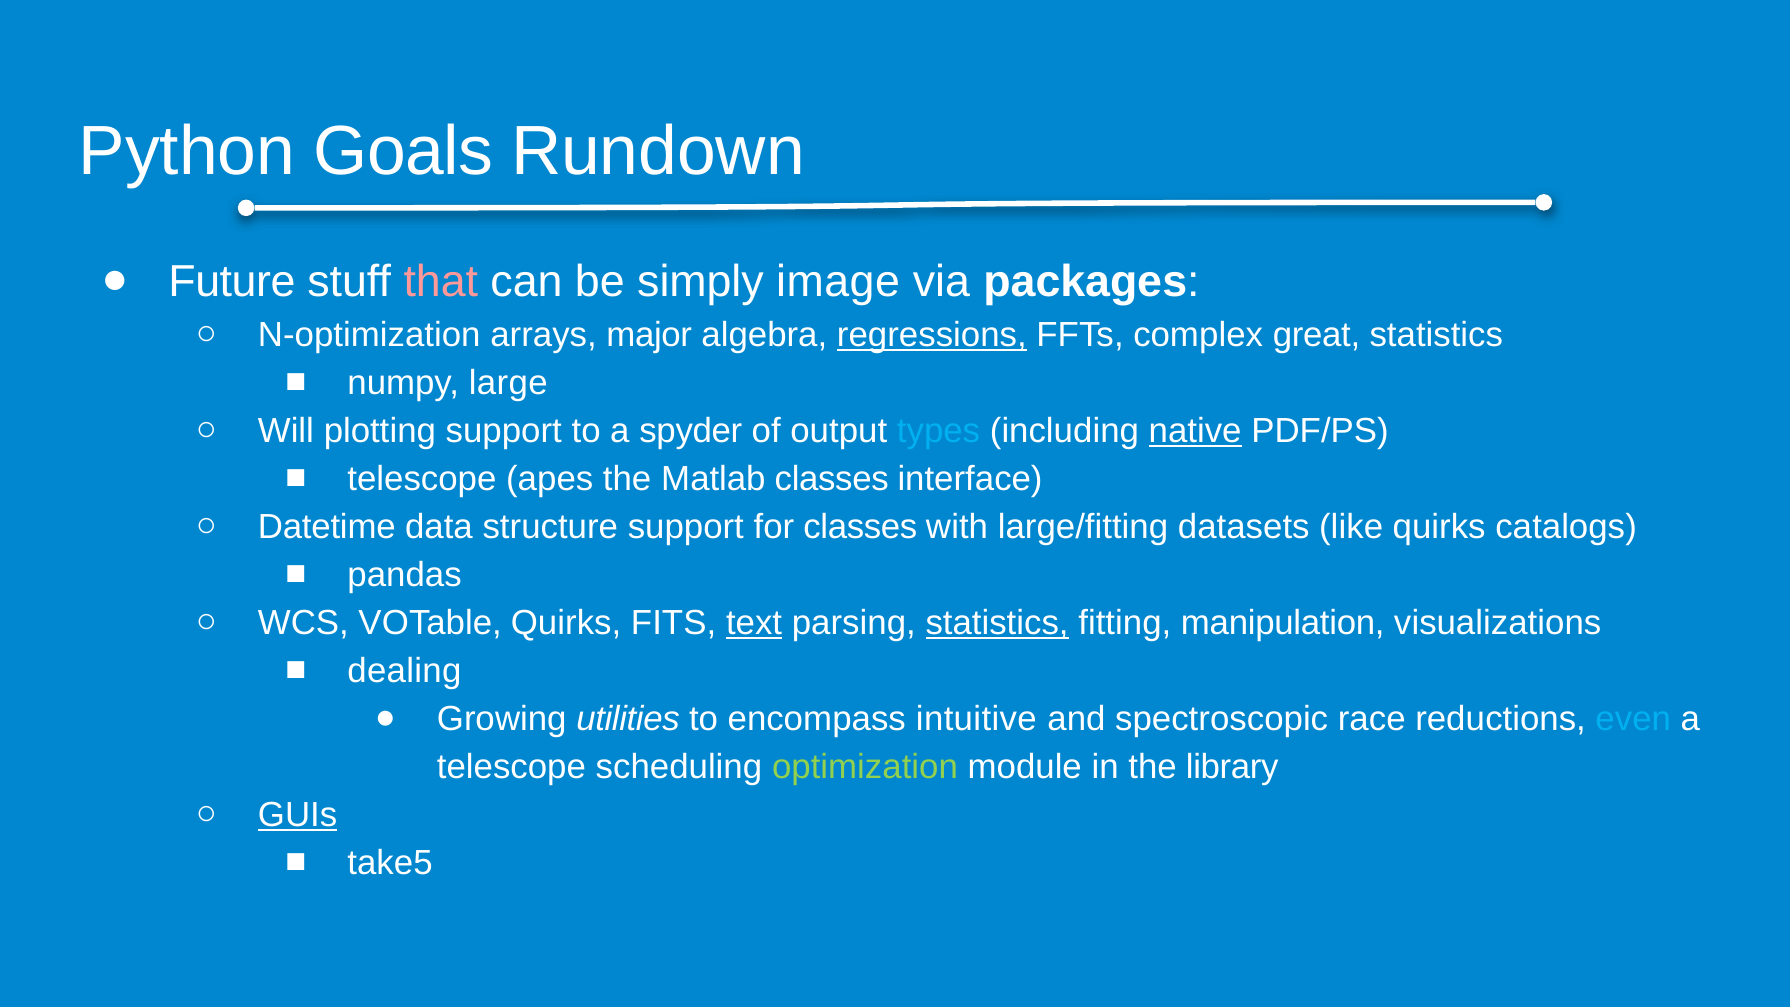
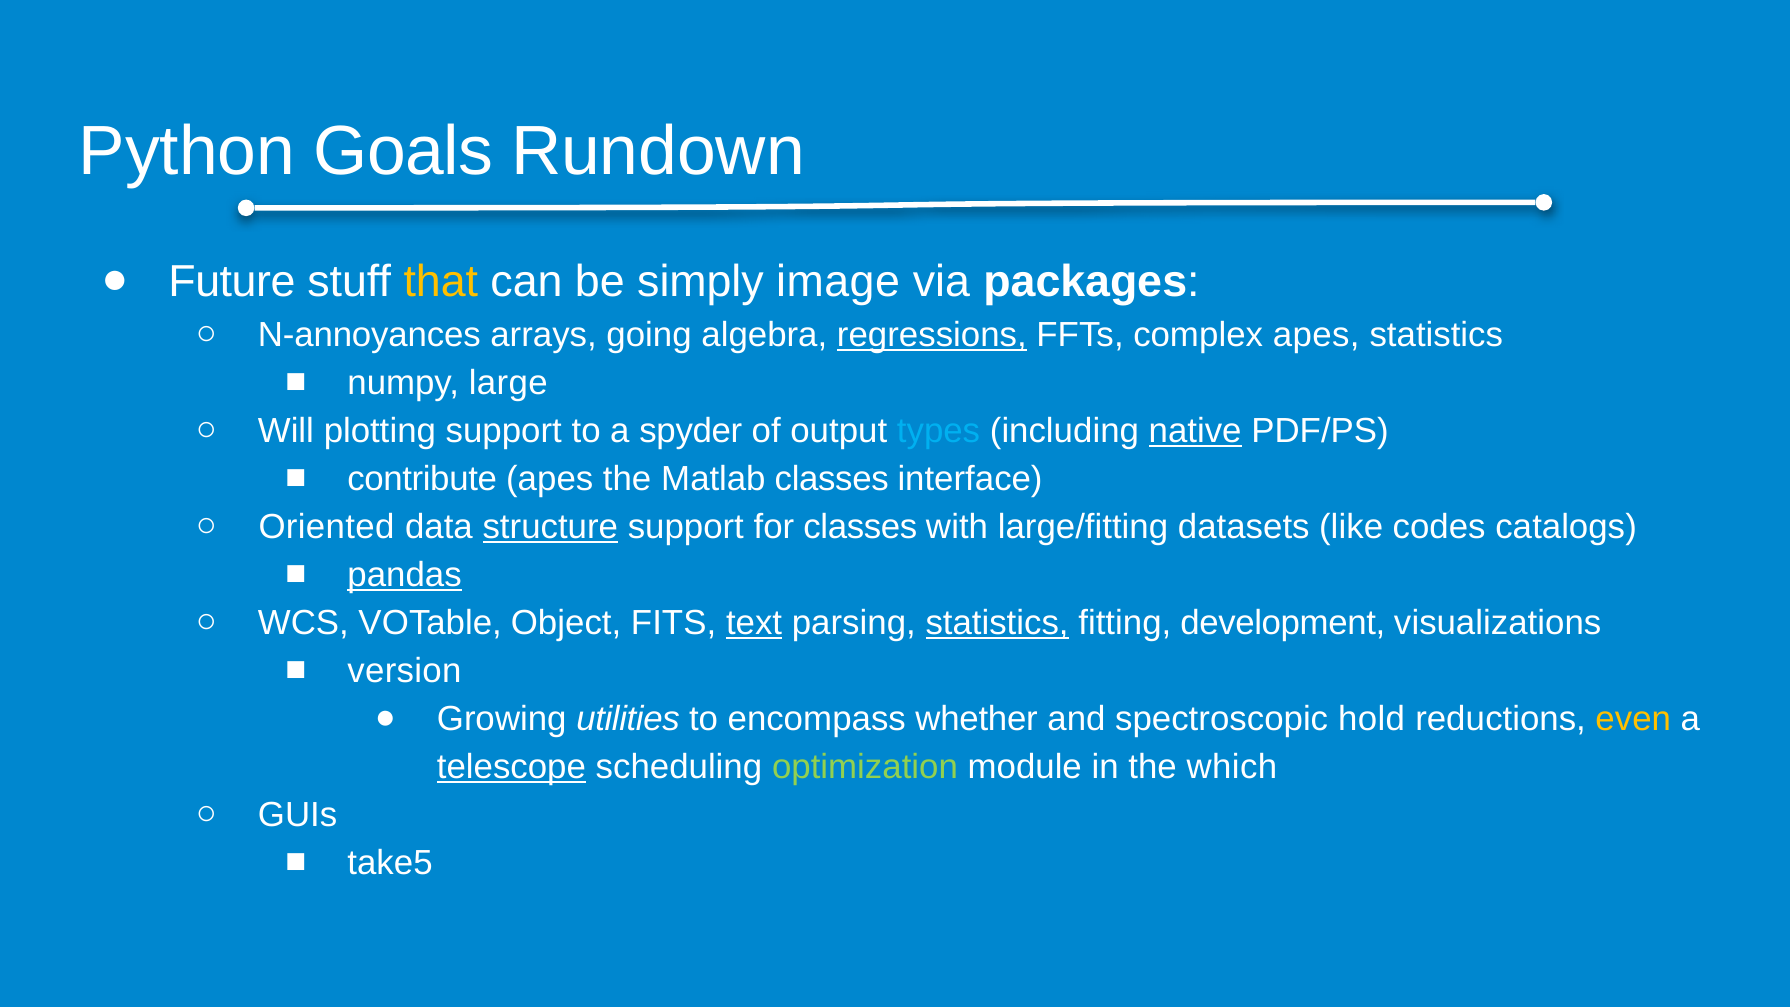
that colour: pink -> yellow (441, 282)
N-optimization: N-optimization -> N-annoyances (369, 335)
major: major -> going (649, 335)
complex great: great -> apes (1316, 335)
telescope: telescope -> contribute (422, 479)
Datetime: Datetime -> Oriented (327, 527)
structure underline: none -> present (550, 527)
like quirks: quirks -> codes (1439, 527)
pandas underline: none -> present (405, 575)
VOTable Quirks: Quirks -> Object (566, 623)
manipulation: manipulation -> development (1283, 623)
dealing: dealing -> version (404, 671)
intuitive: intuitive -> whether (977, 719)
race: race -> hold (1372, 719)
even colour: light blue -> yellow (1633, 719)
telescope underline: none -> present (511, 767)
library: library -> which (1232, 767)
GUIs underline: present -> none (298, 815)
